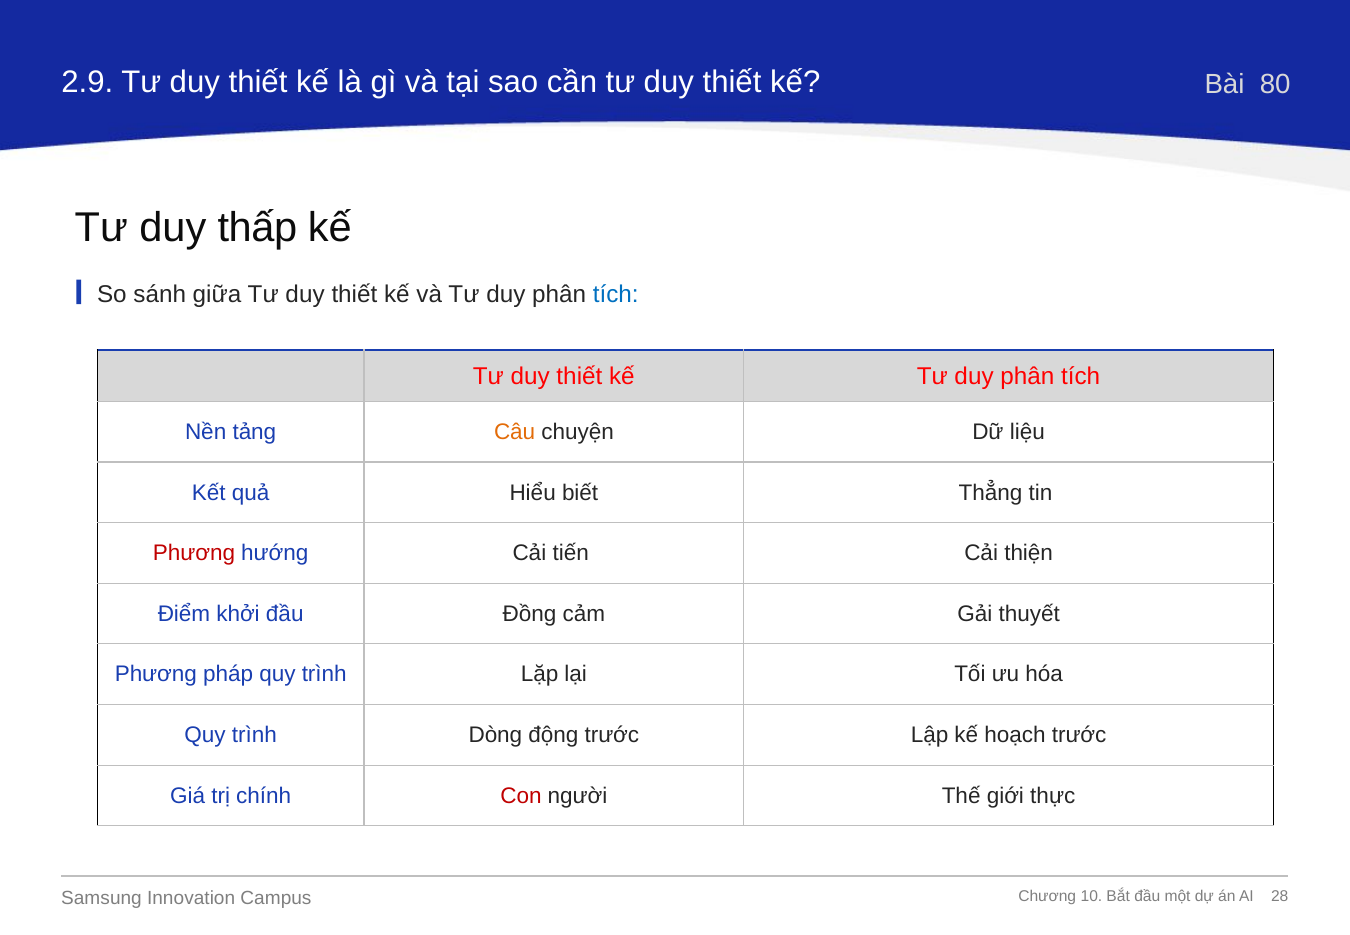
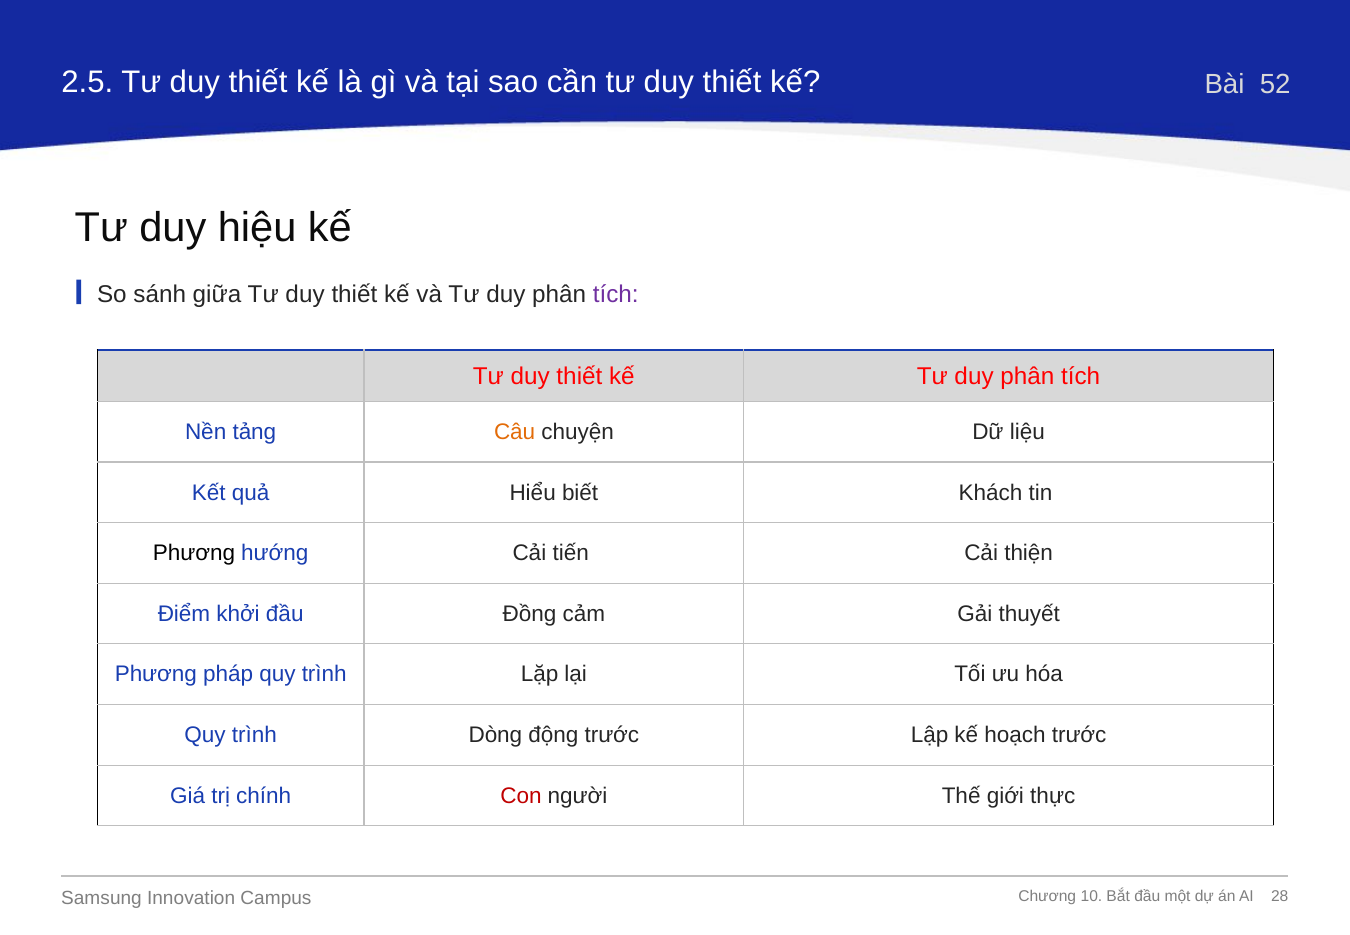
2.9: 2.9 -> 2.5 (87, 82)
80: 80 -> 52 (1275, 84)
thấp: thấp -> hiệu (257, 228)
tích colour: blue -> purple (616, 294)
Thẳng: Thẳng -> Khách (991, 493)
Phương colour: red -> black (194, 553)
